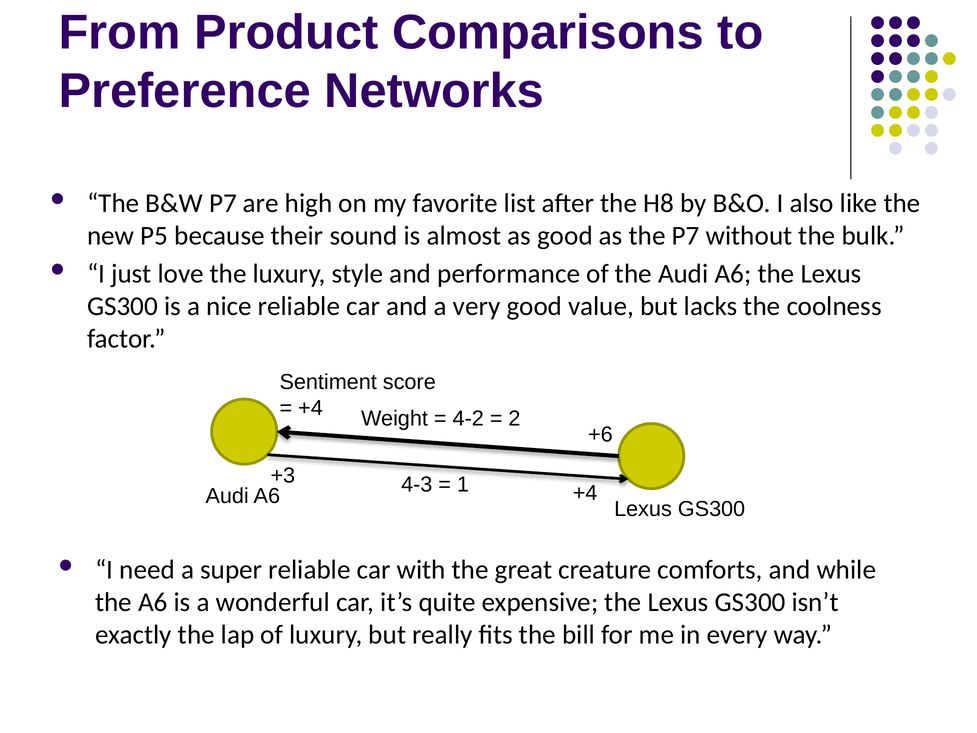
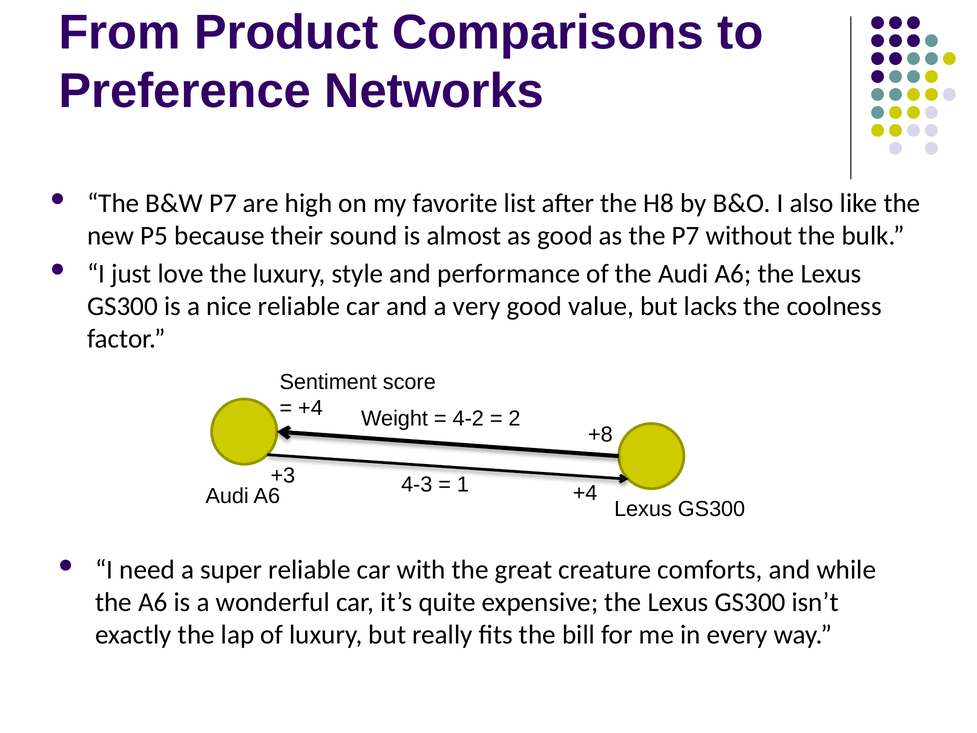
+6: +6 -> +8 (600, 435)
